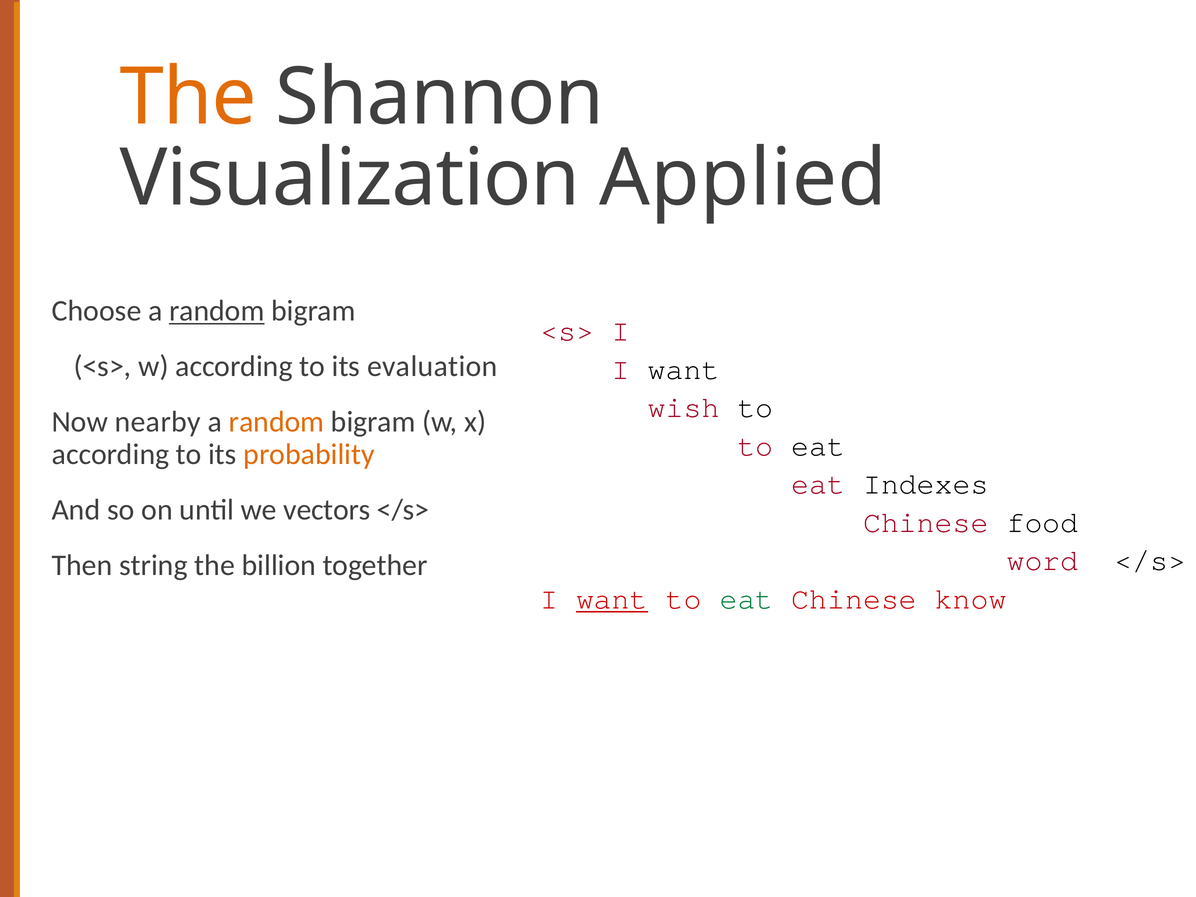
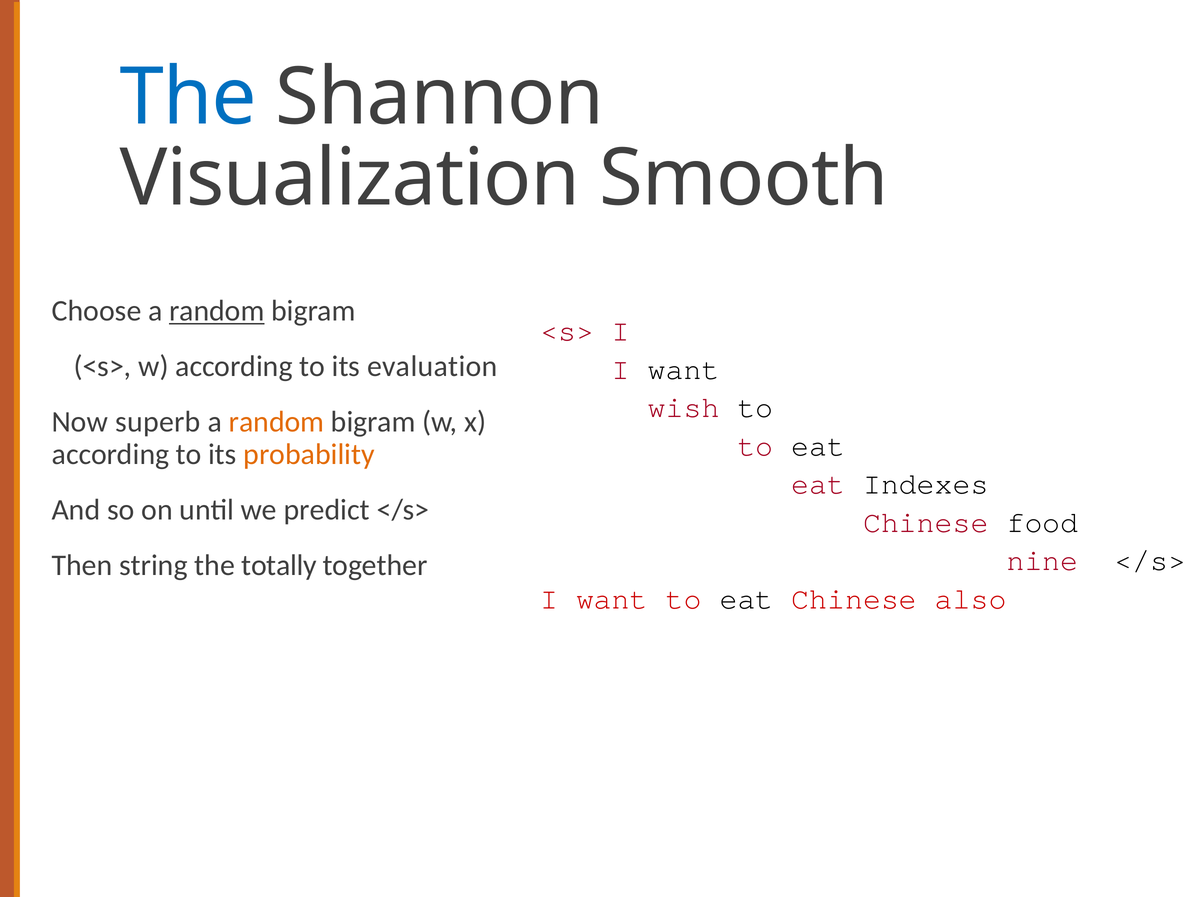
The colour: orange -> blue (188, 97)
Applied: Applied -> Smooth (744, 179)
nearby: nearby -> superb (158, 422)
vectors: vectors -> predict (327, 510)
word: word -> nine (1042, 561)
billion: billion -> totally (279, 566)
want underline: present -> none (612, 599)
eat colour: green -> black (746, 599)
know: know -> also (971, 599)
